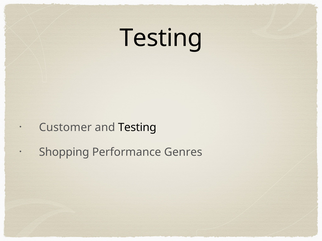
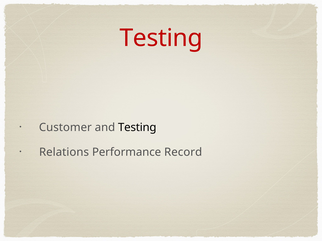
Testing colour: black -> red (161, 38)
Shopping: Shopping -> Relations (64, 153)
Genres: Genres -> Record (183, 153)
